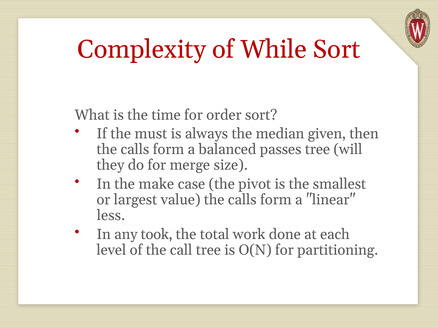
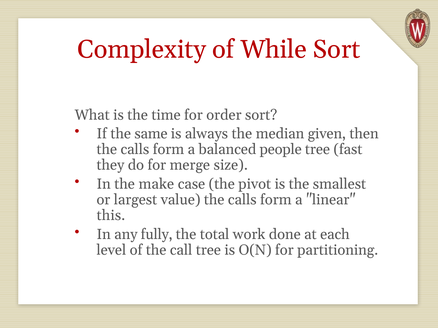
must: must -> same (151, 134)
passes: passes -> people (281, 150)
will: will -> fast (348, 150)
less: less -> this (111, 216)
took: took -> fully (157, 235)
